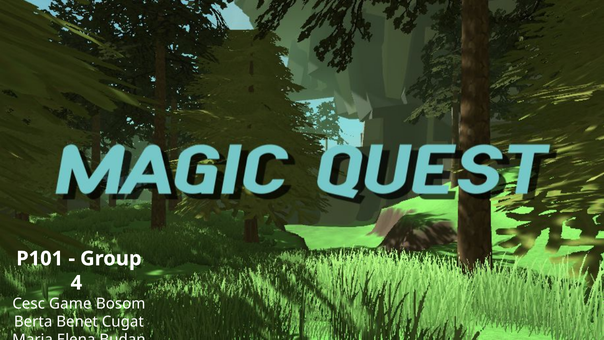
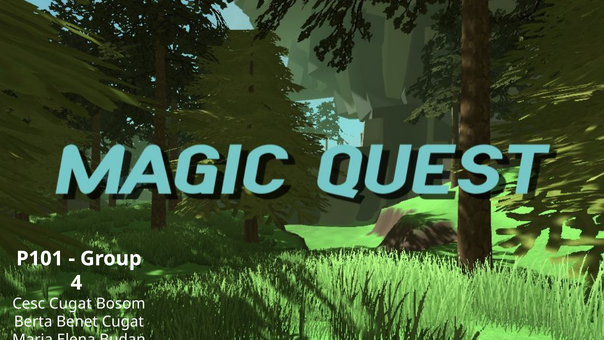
Cesc Game: Game -> Cugat (70, 303)
